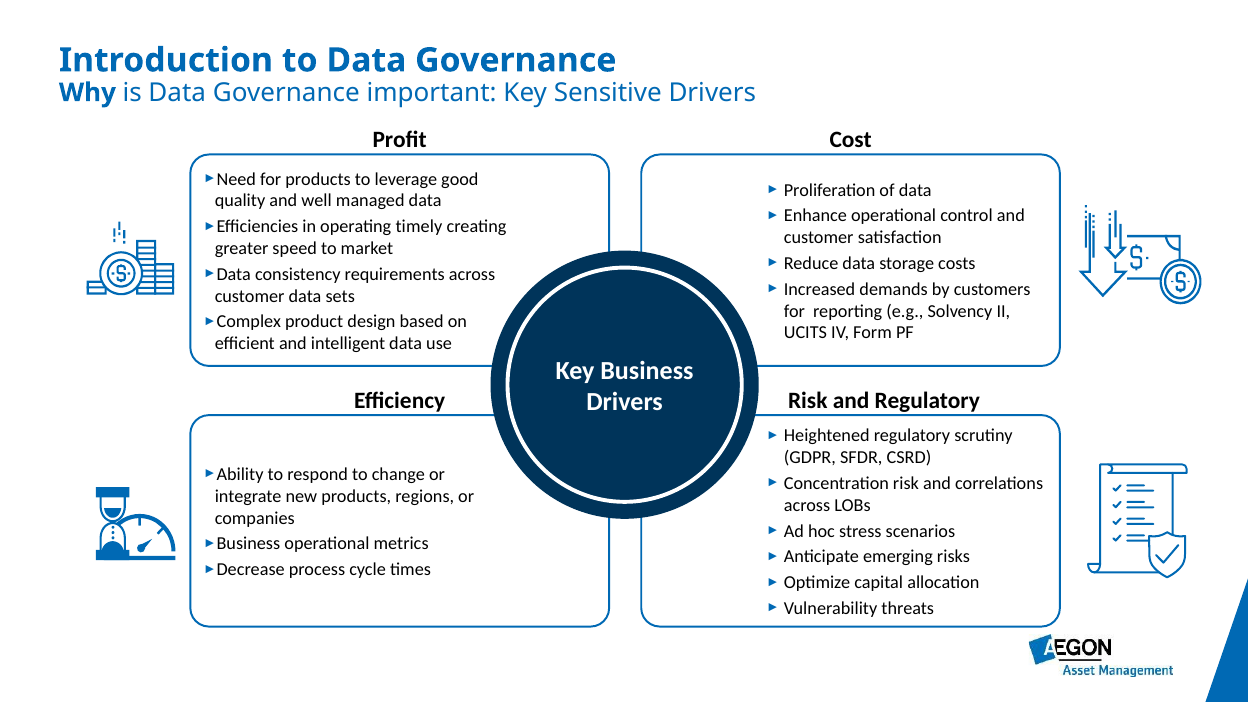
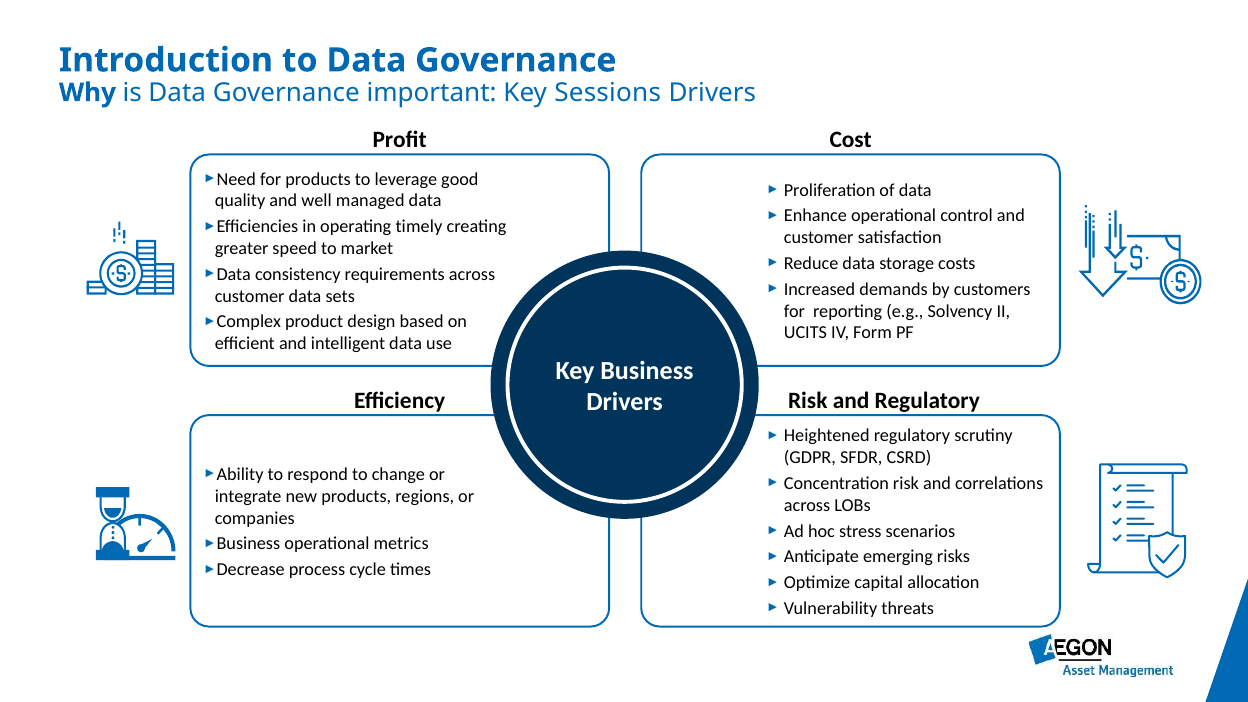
Sensitive: Sensitive -> Sessions (608, 93)
